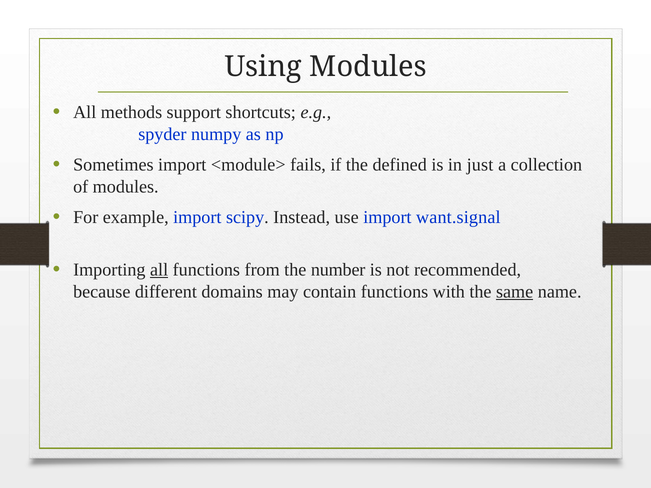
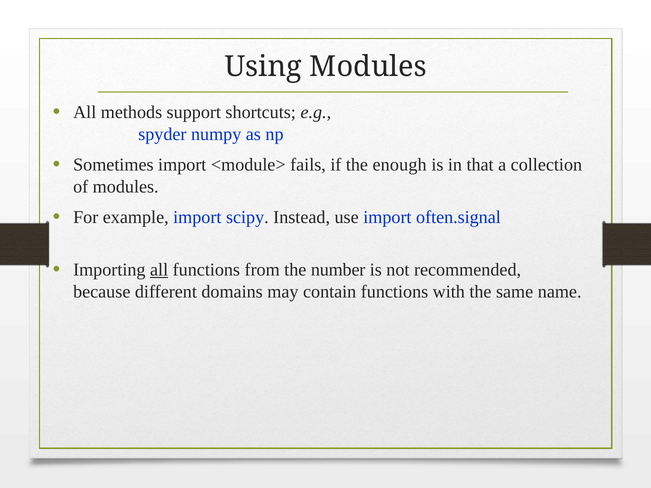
defined: defined -> enough (400, 165)
just: just -> that (480, 165)
want.signal: want.signal -> often.signal (458, 217)
same underline: present -> none (515, 292)
